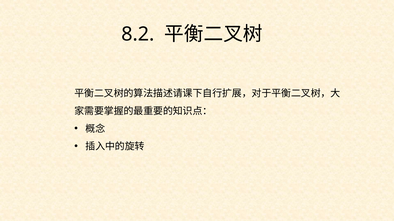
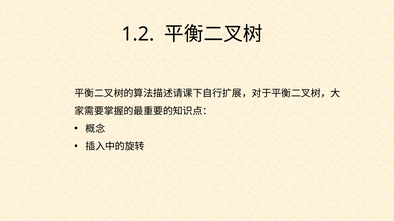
8.2: 8.2 -> 1.2 (138, 34)
